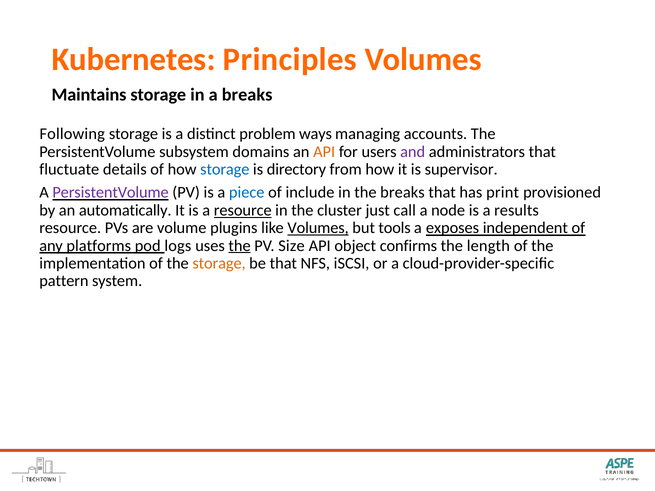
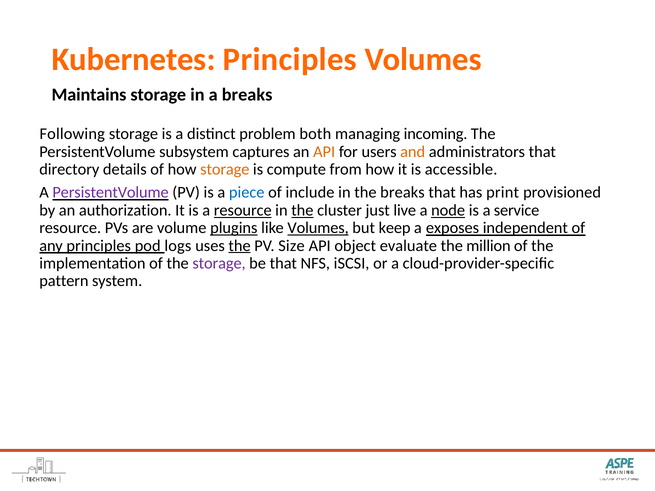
ways: ways -> both (315, 134)
accounts: accounts -> incoming (436, 134)
domains: domains -> captures (261, 152)
and colour: purple -> orange (413, 152)
fluctuate: fluctuate -> directory (69, 170)
storage colour: blue -> orange (225, 170)
directory: directory -> compute (296, 170)
supervisor: supervisor -> accessible (461, 170)
automatically: automatically -> authorization (125, 210)
the underline: none -> present (302, 210)
call: call -> live (405, 210)
node underline: none -> present (448, 210)
results: results -> service (517, 210)
plugins underline: none -> present (234, 228)
tools: tools -> keep (395, 228)
any platforms: platforms -> principles (99, 246)
confirms: confirms -> evaluate (408, 246)
length: length -> million (488, 246)
storage colour: orange -> purple (219, 263)
